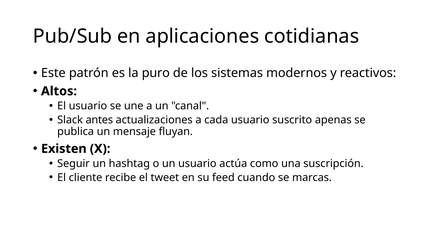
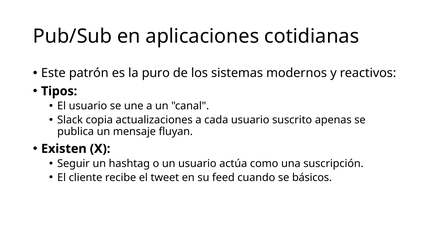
Altos: Altos -> Tipos (59, 91)
antes: antes -> copia (99, 120)
marcas: marcas -> básicos (312, 178)
